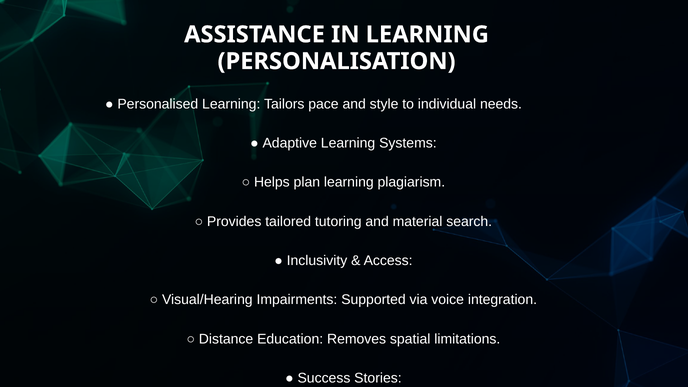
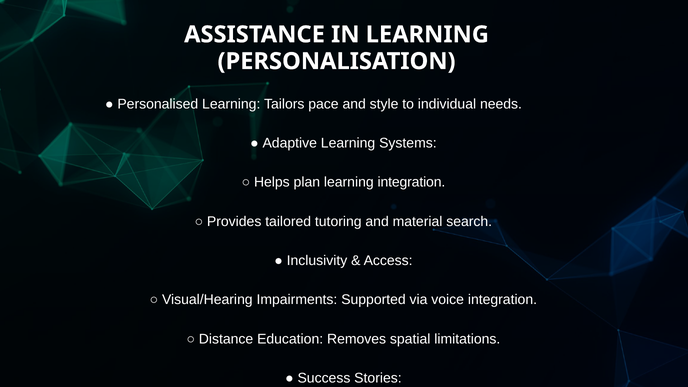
learning plagiarism: plagiarism -> integration (411, 182)
